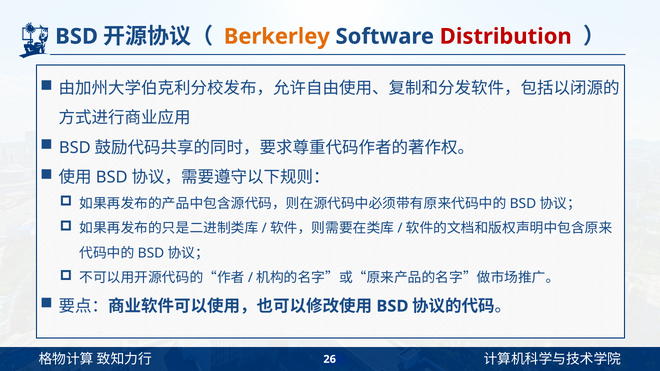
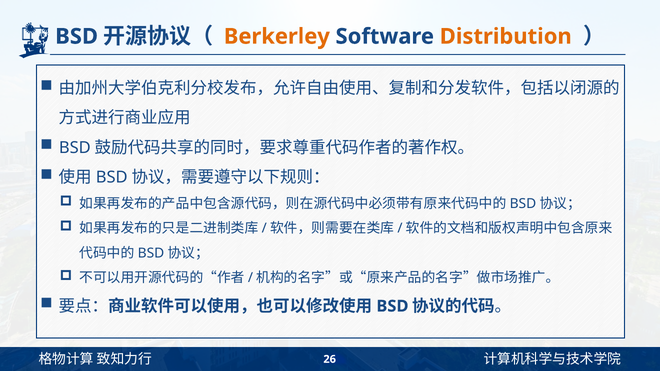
Distribution colour: red -> orange (506, 36)
